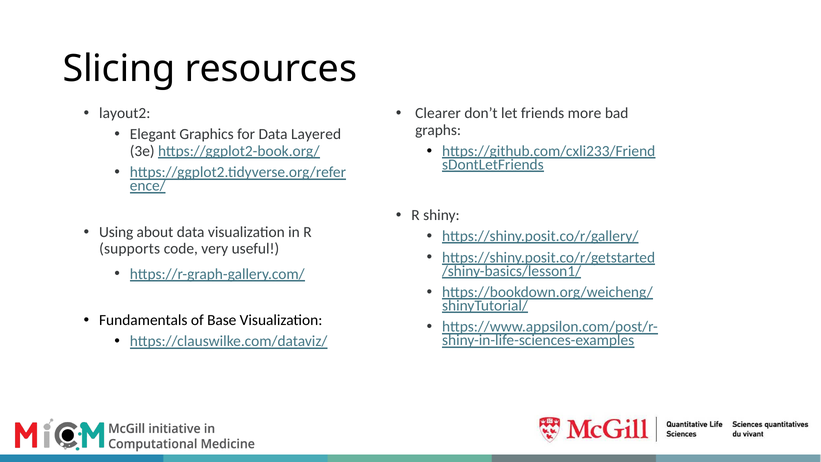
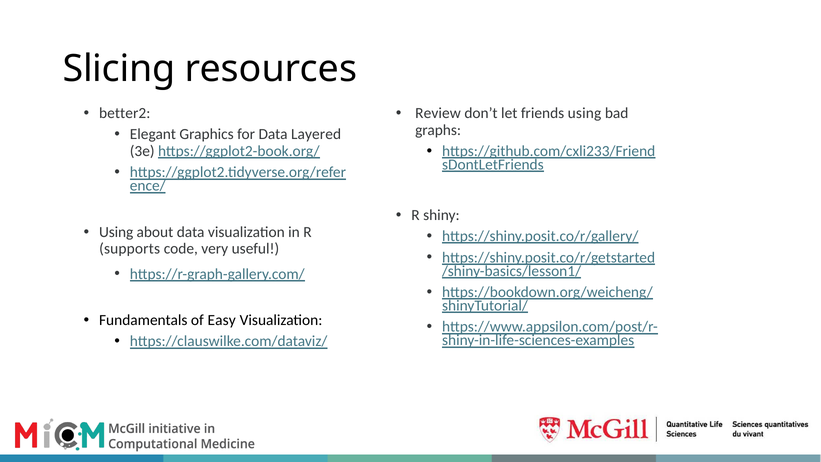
layout2: layout2 -> better2 (125, 113)
Clearer: Clearer -> Review (438, 113)
friends more: more -> using (585, 113)
Base: Base -> Easy (222, 320)
